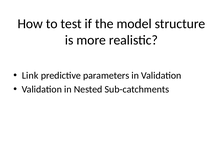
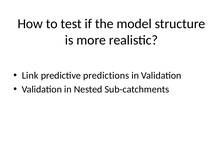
parameters: parameters -> predictions (106, 76)
